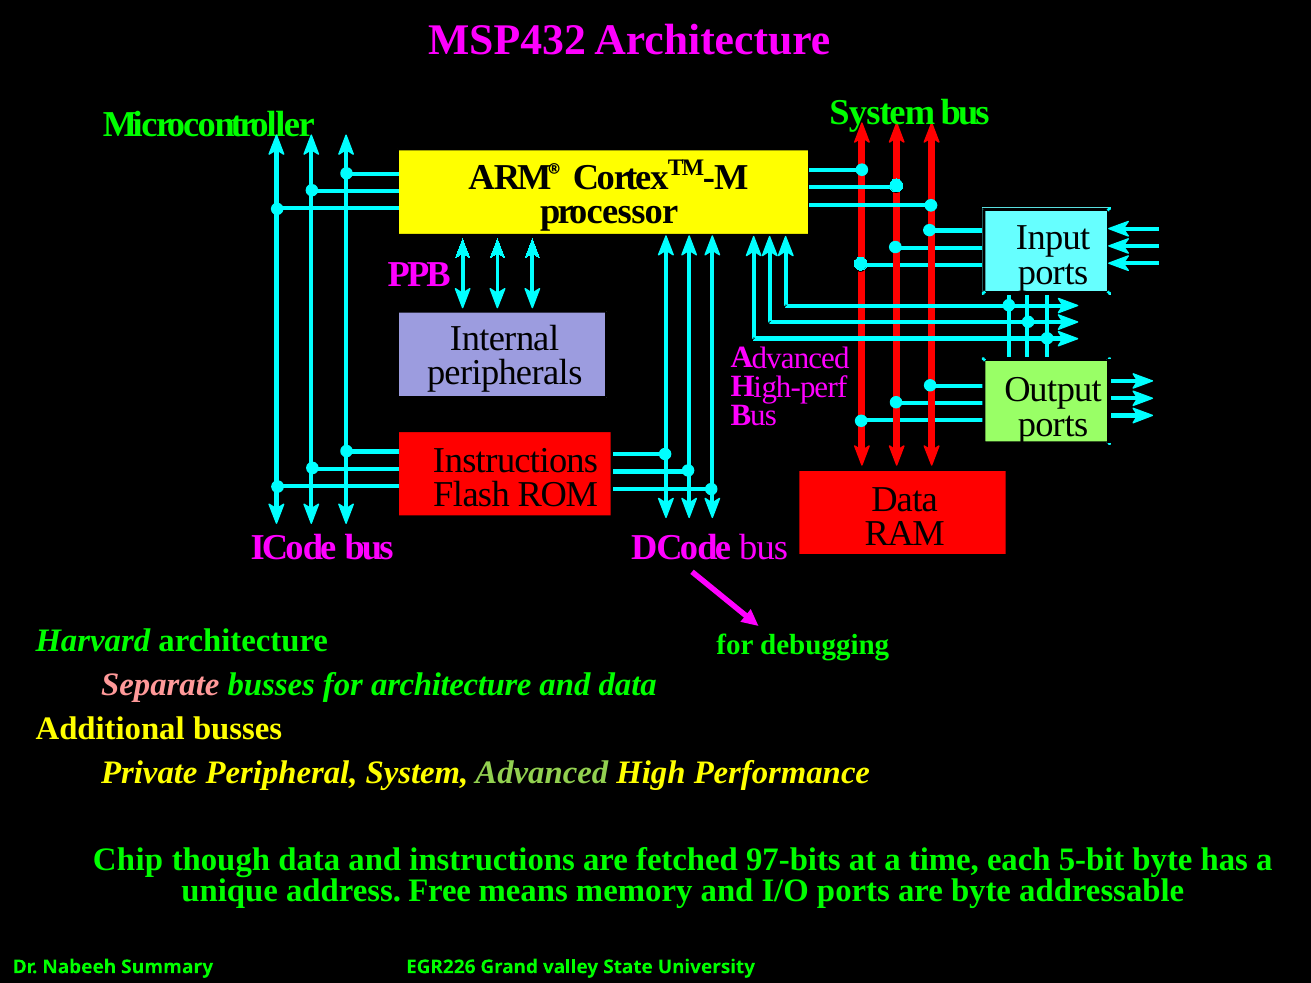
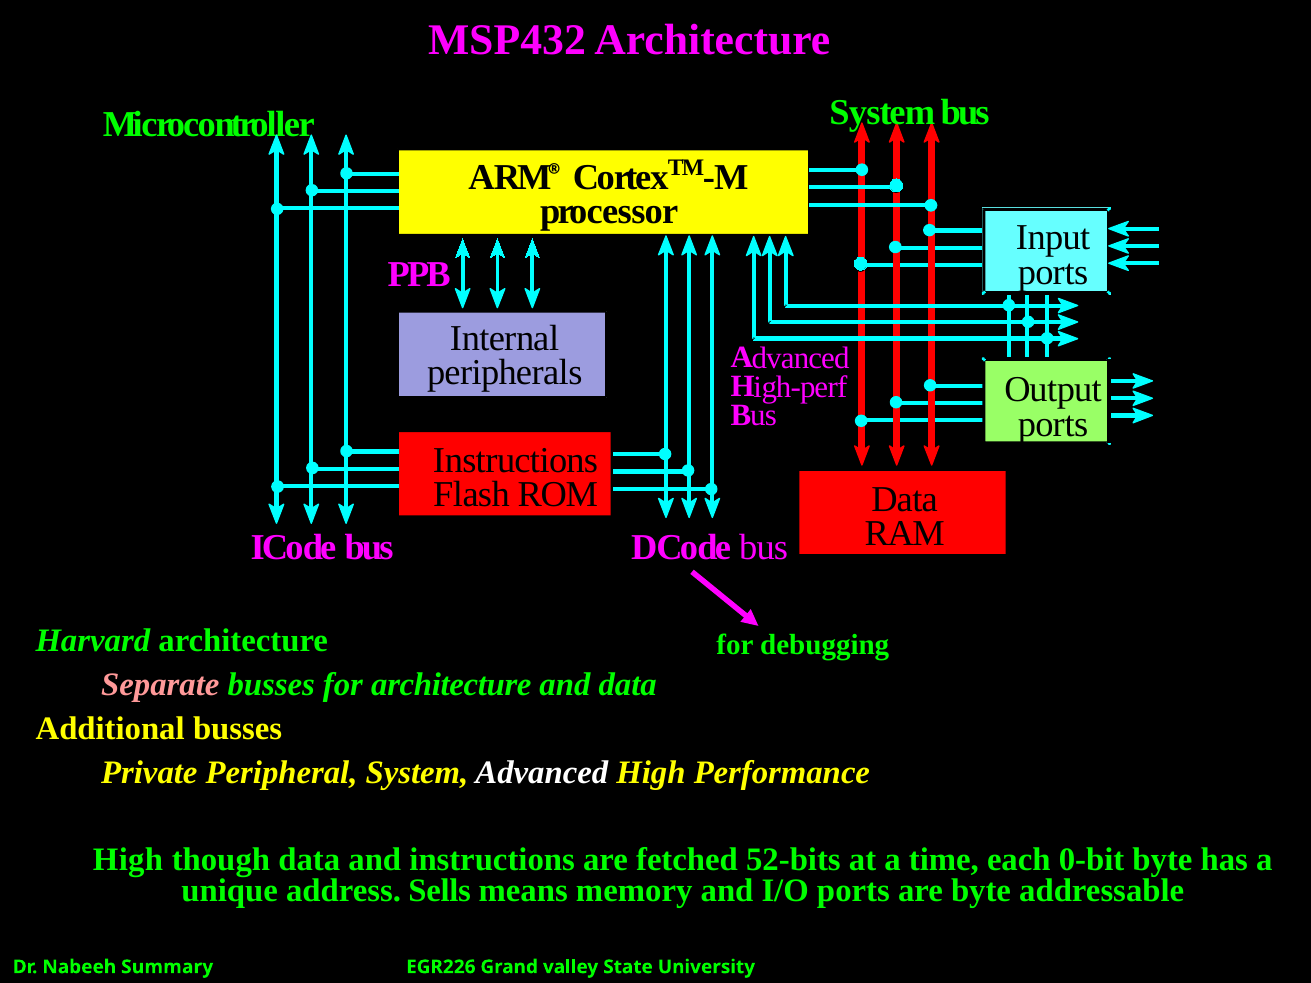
Advanced colour: light green -> white (542, 773)
Chip: Chip -> High (128, 860)
97-bits: 97-bits -> 52-bits (793, 860)
5-bit: 5-bit -> 0-bit (1092, 860)
Free: Free -> Sells (440, 891)
